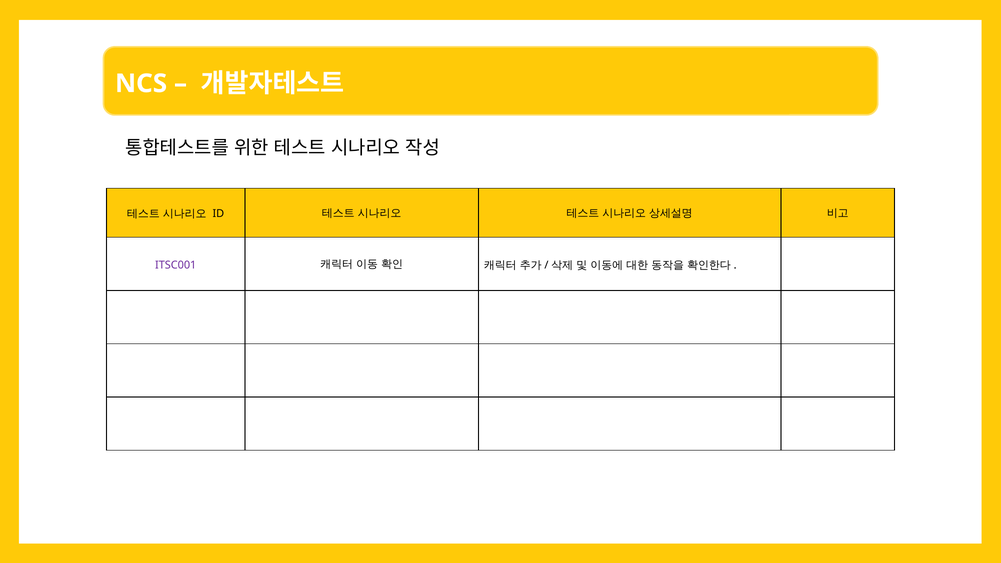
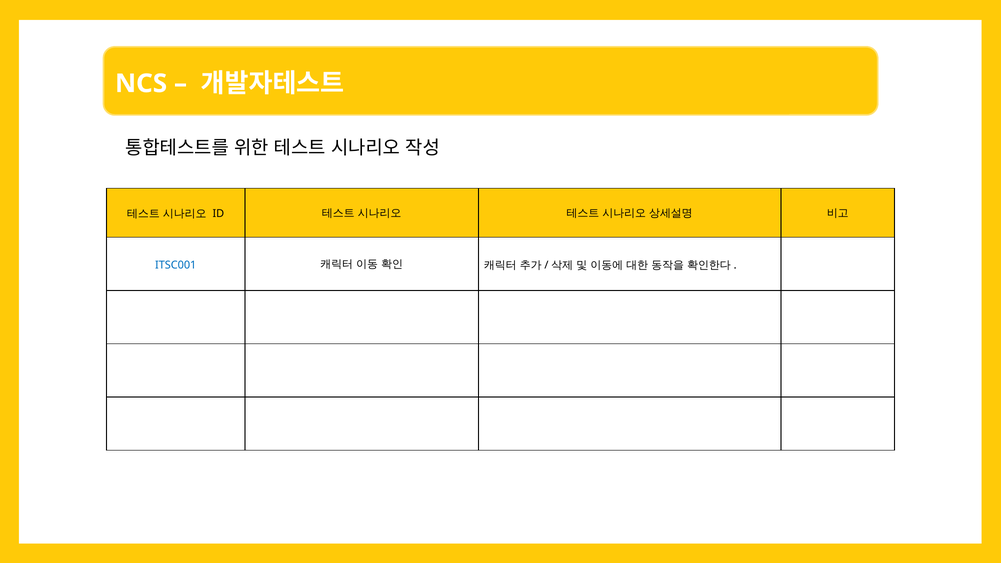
ITSC001 colour: purple -> blue (176, 265)
